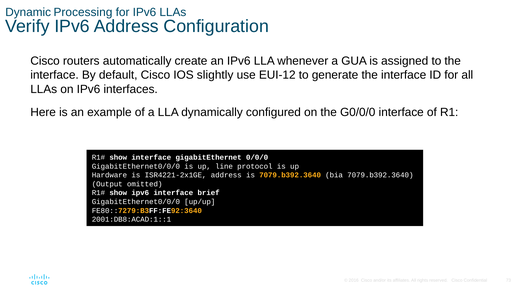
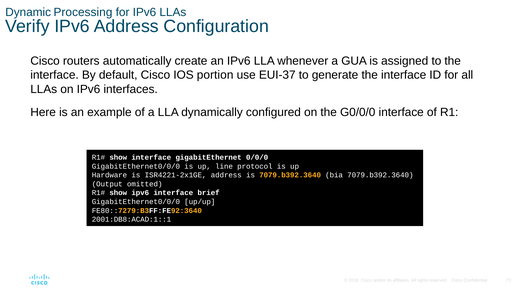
slightly: slightly -> portion (215, 75)
EUI-12: EUI-12 -> EUI-37 (277, 75)
